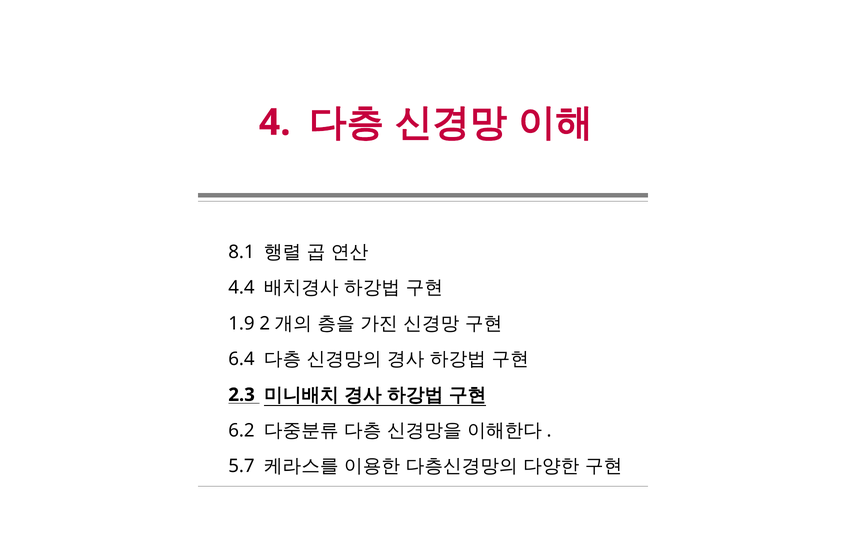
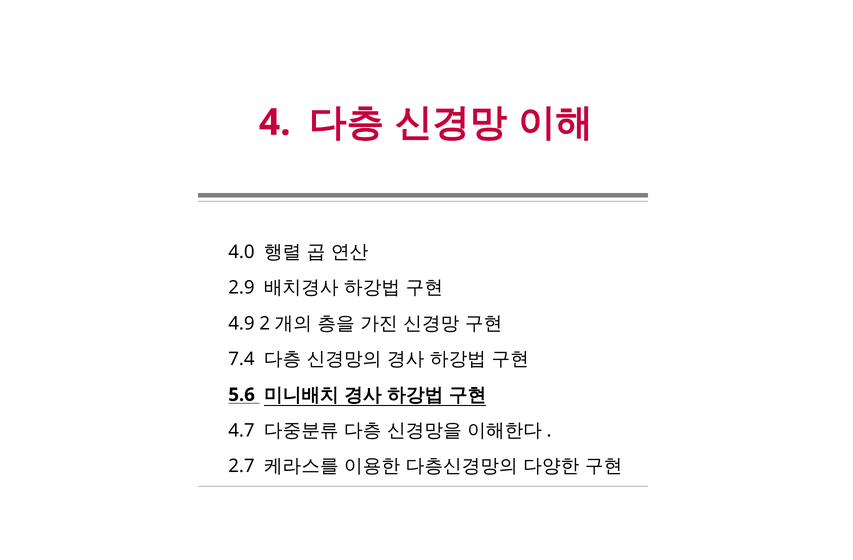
8.1: 8.1 -> 4.0 (241, 252)
4.4: 4.4 -> 2.9 (241, 288)
1.9: 1.9 -> 4.9 (241, 324)
6.4: 6.4 -> 7.4 (241, 359)
2.3: 2.3 -> 5.6 (242, 395)
6.2: 6.2 -> 4.7 (241, 431)
5.7: 5.7 -> 2.7 (241, 466)
